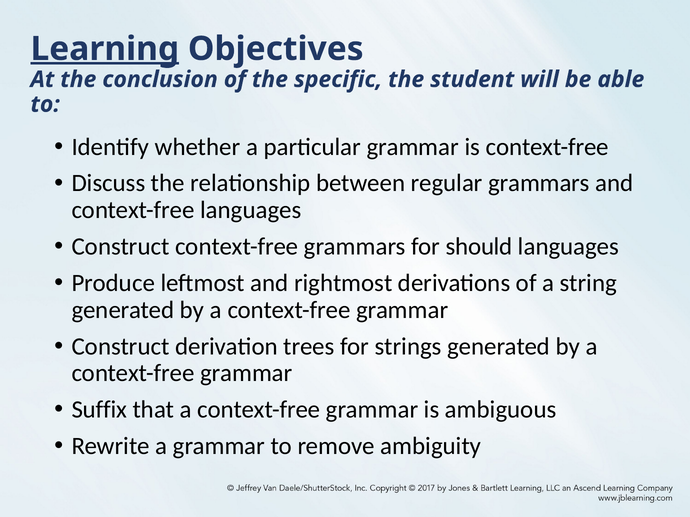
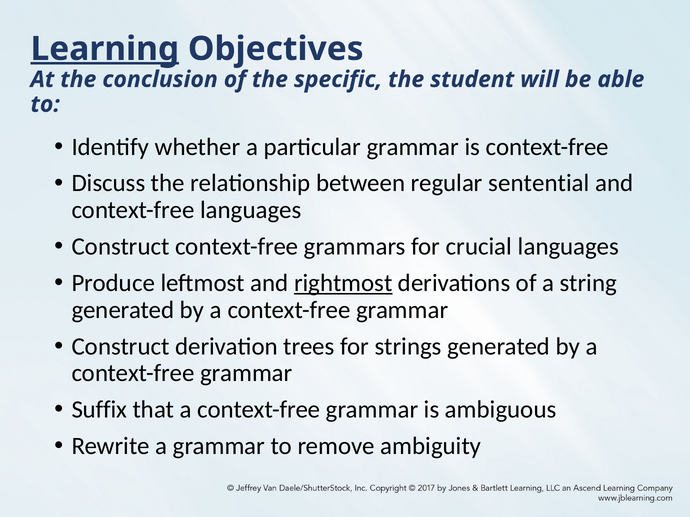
regular grammars: grammars -> sentential (539, 183)
should: should -> crucial (479, 247)
rightmost underline: none -> present (343, 283)
